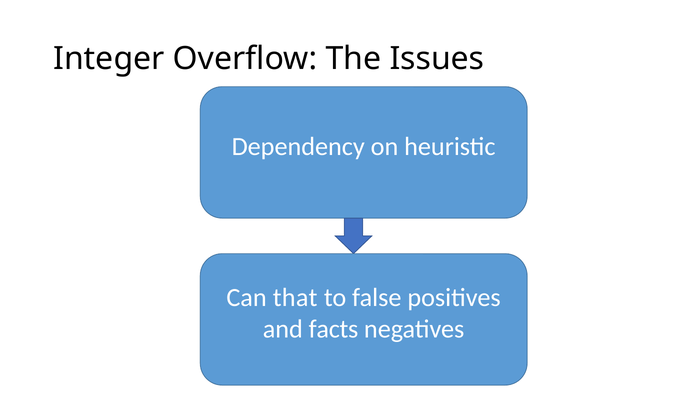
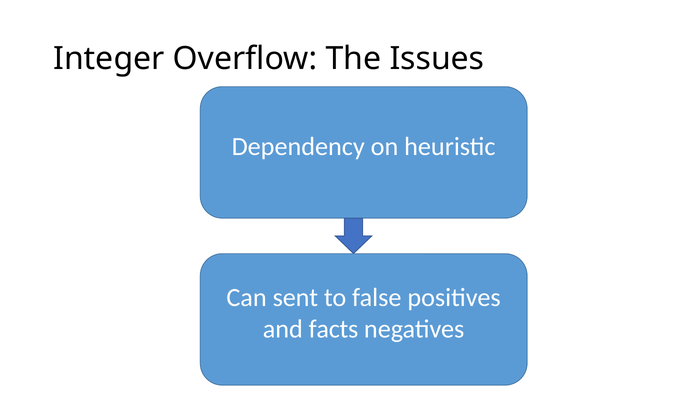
that: that -> sent (295, 298)
